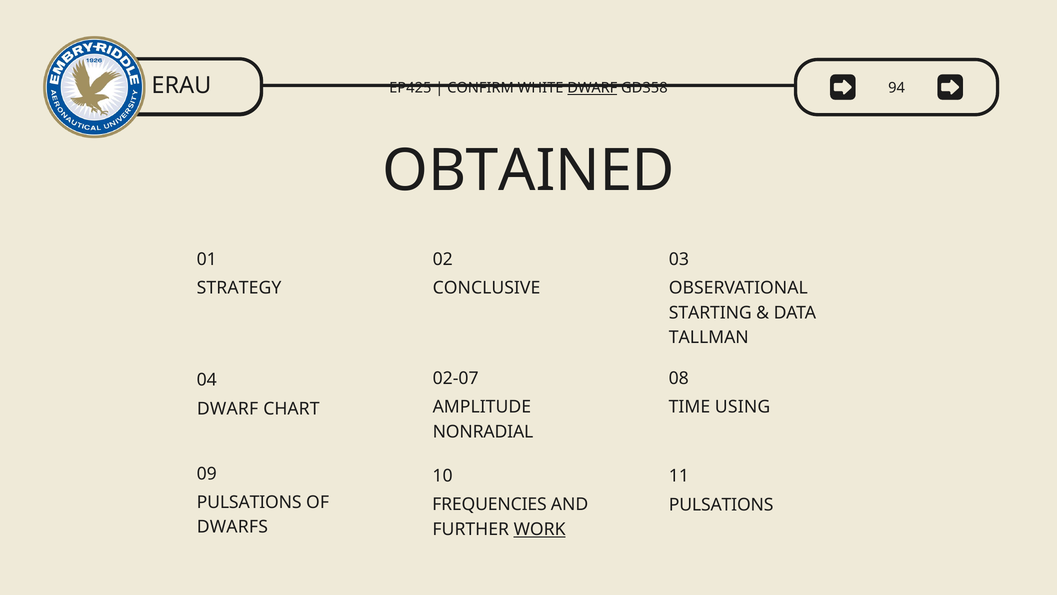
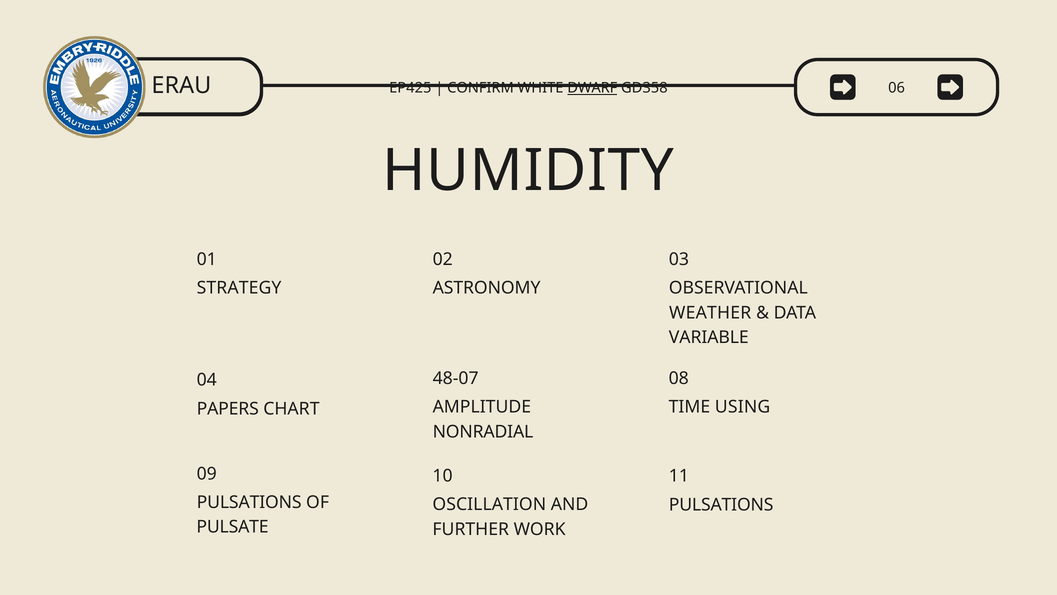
94: 94 -> 06 (897, 88)
OBTAINED: OBTAINED -> HUMIDITY (528, 171)
CONCLUSIVE: CONCLUSIVE -> ASTRONOMY (487, 288)
STARTING: STARTING -> WEATHER (710, 313)
TALLMAN: TALLMAN -> VARIABLE (709, 337)
02-07: 02-07 -> 48-07 (456, 378)
DWARF: DWARF -> PAPERS (228, 409)
FREQUENCIES: FREQUENCIES -> OSCILLATION (489, 504)
DWARFS: DWARFS -> PULSATE (233, 527)
WORK underline: present -> none (540, 529)
